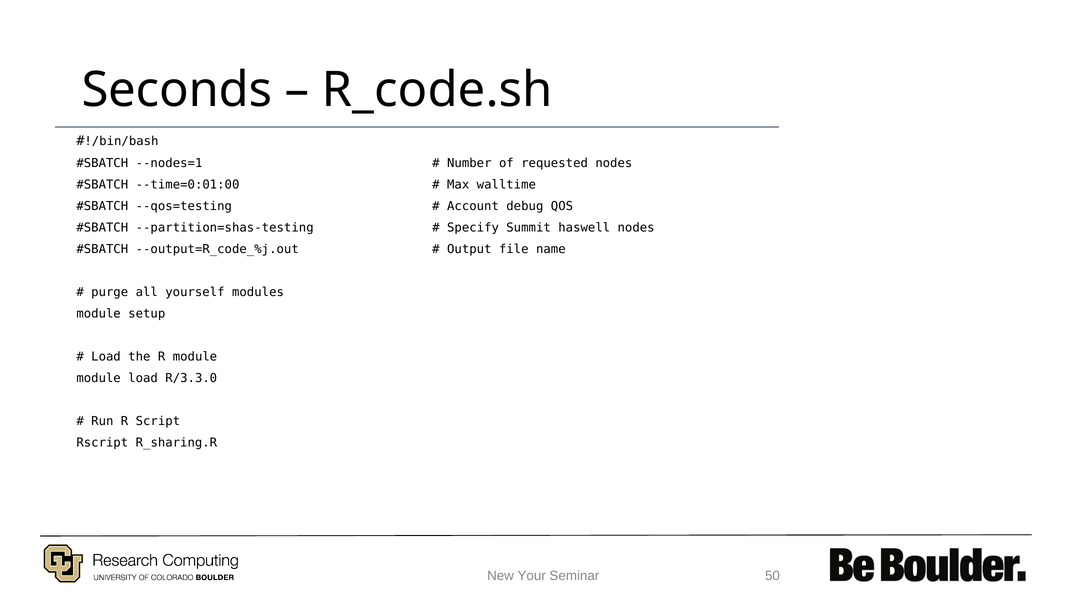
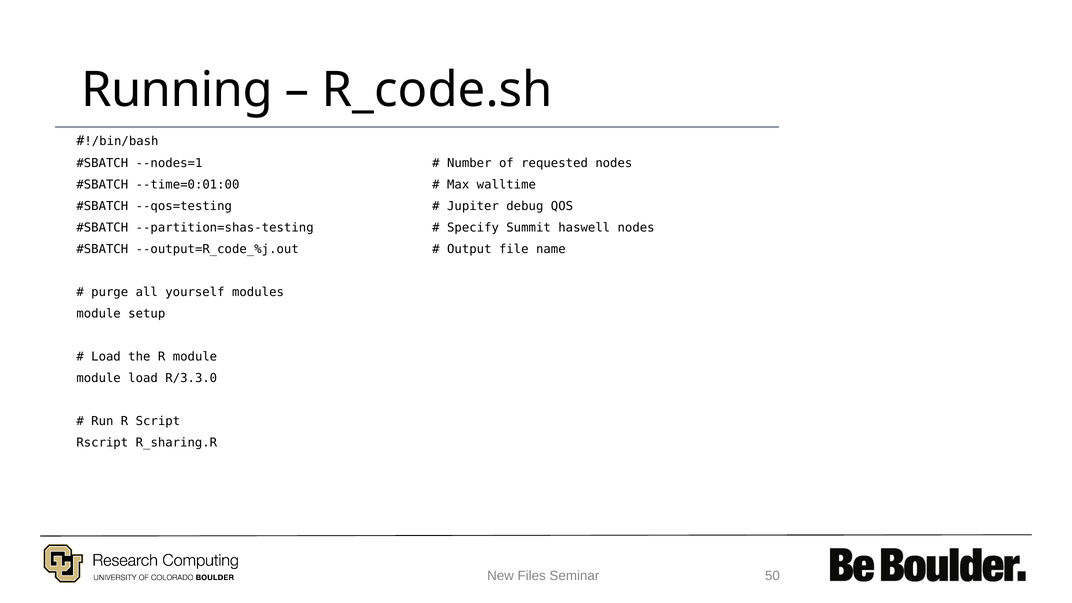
Seconds: Seconds -> Running (177, 90)
Account: Account -> Jupiter (473, 206)
Your: Your -> Files (532, 576)
